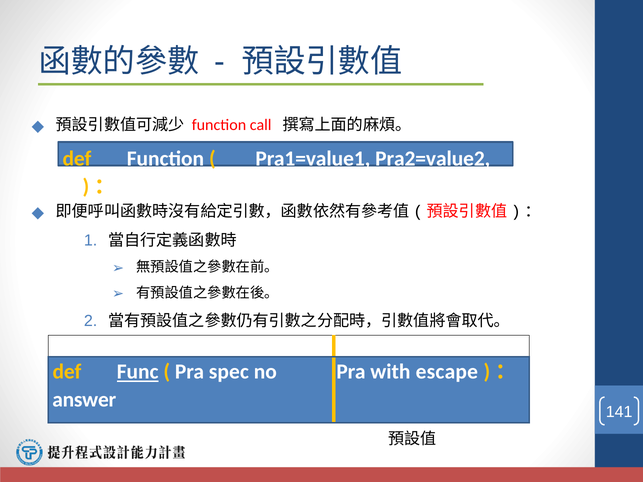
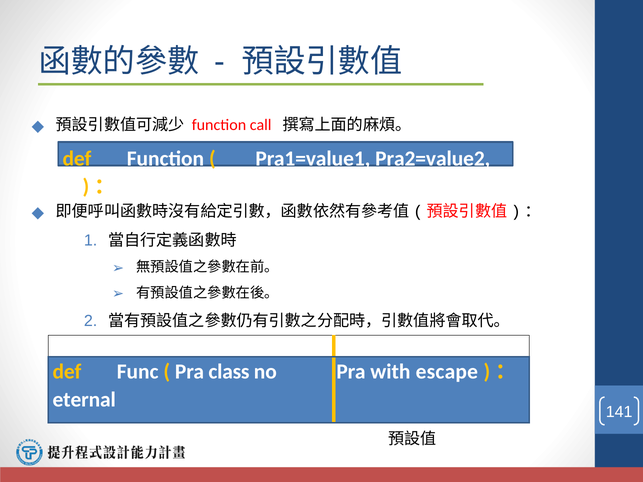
Func underline: present -> none (138, 372)
spec: spec -> class (229, 372)
answer: answer -> eternal (84, 400)
